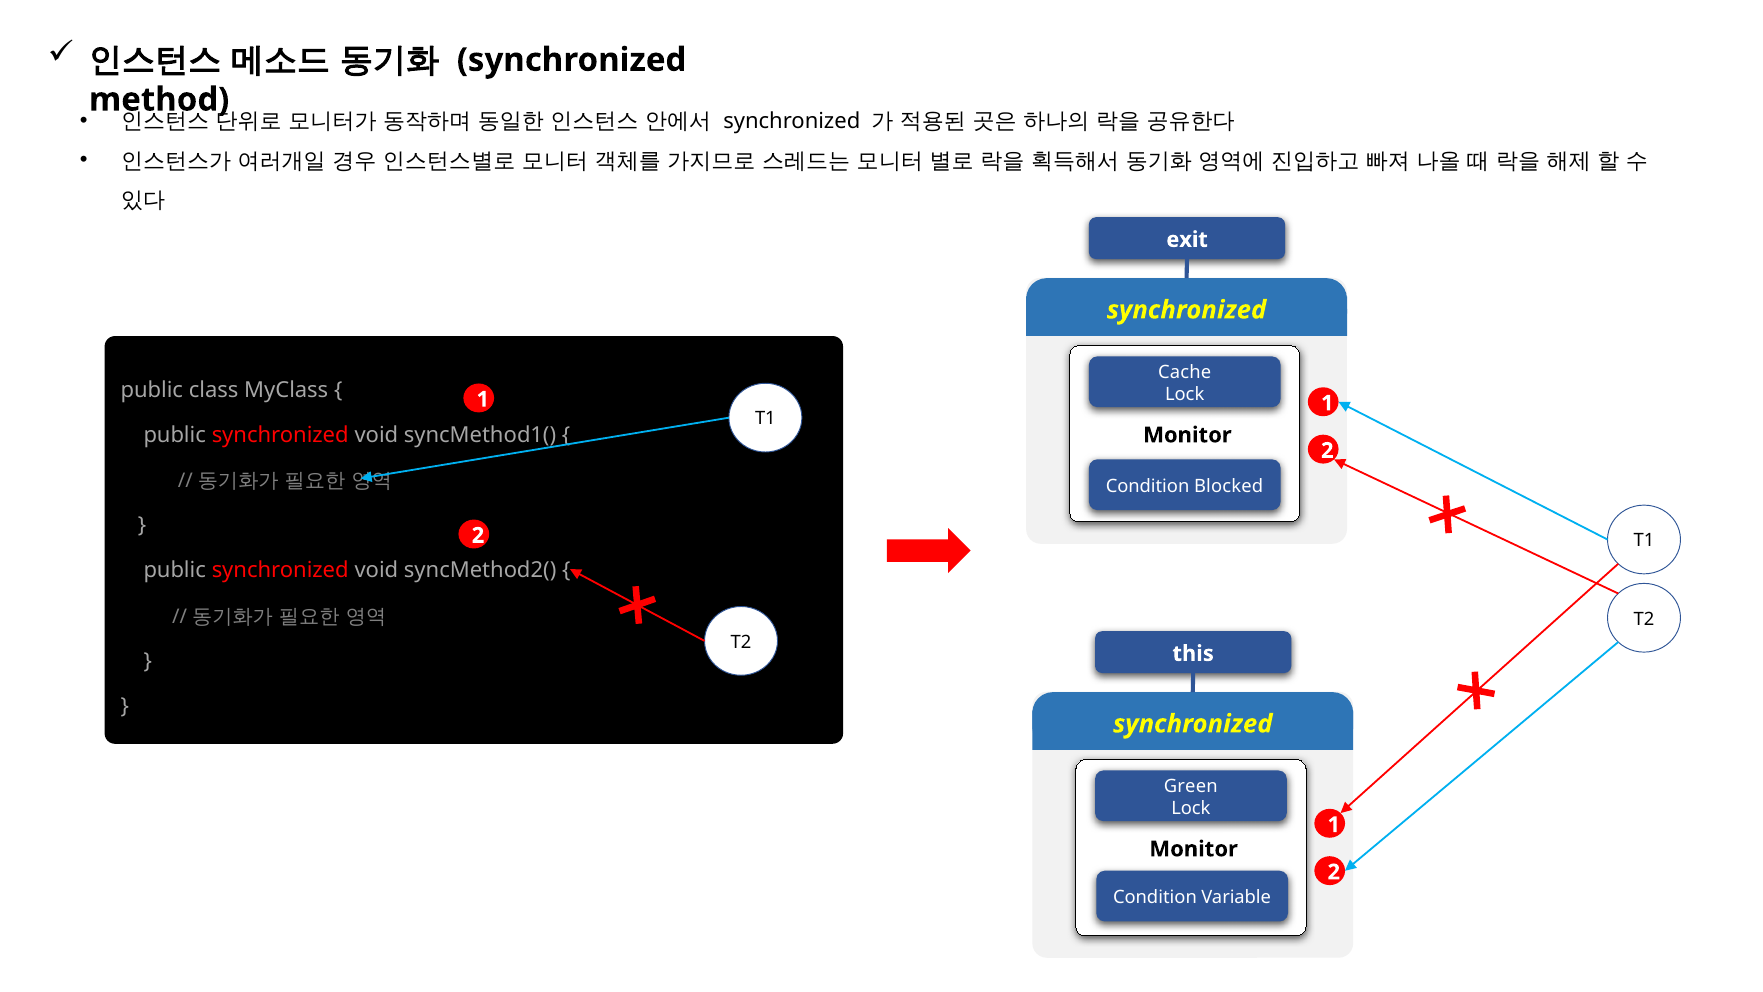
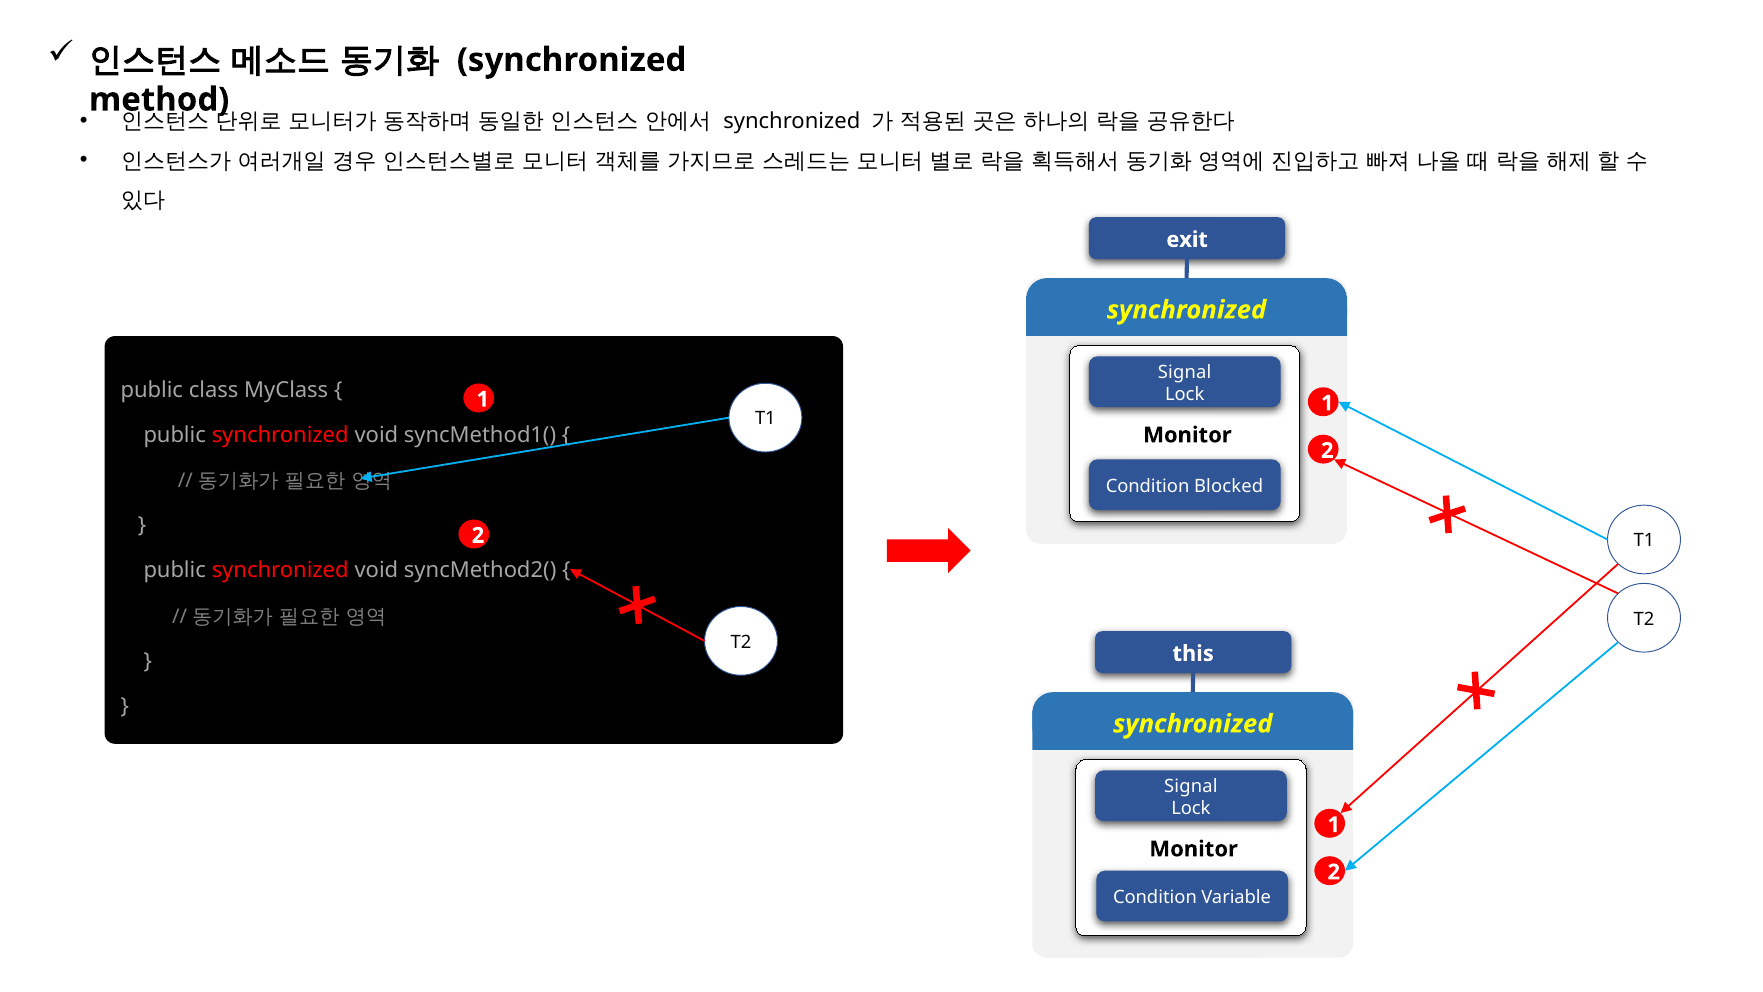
Cache: Cache -> Signal (1185, 372)
Green: Green -> Signal (1191, 786)
